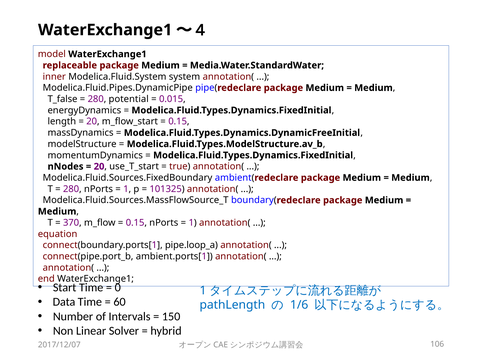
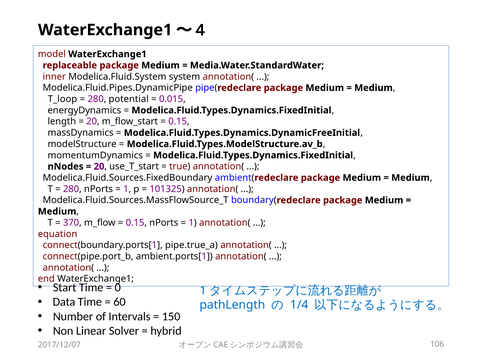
T_false: T_false -> T_loop (62, 99)
pipe.loop_a: pipe.loop_a -> pipe.true_a (191, 245)
1/6: 1/6 -> 1/4 (299, 305)
